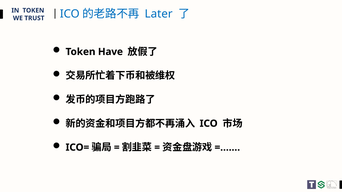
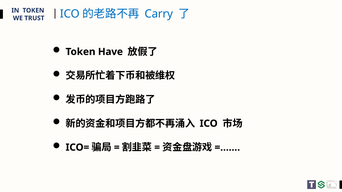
Later: Later -> Carry (159, 14)
